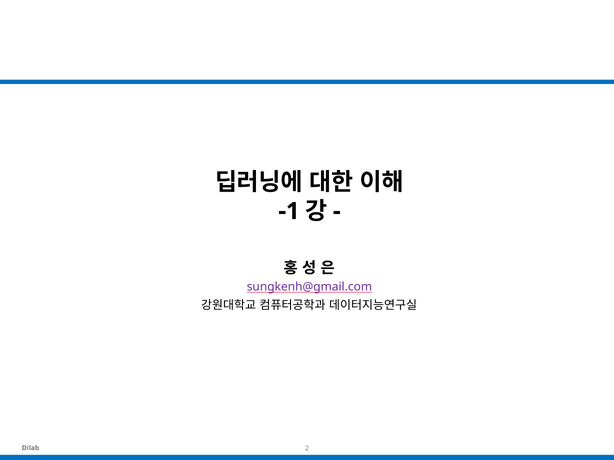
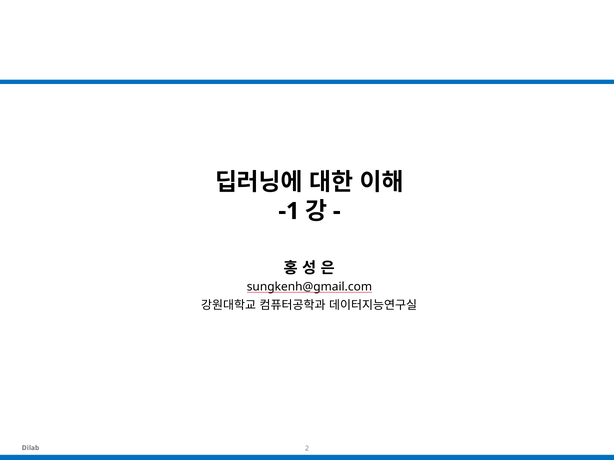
sungkenh@gmail.com colour: purple -> black (309, 287)
